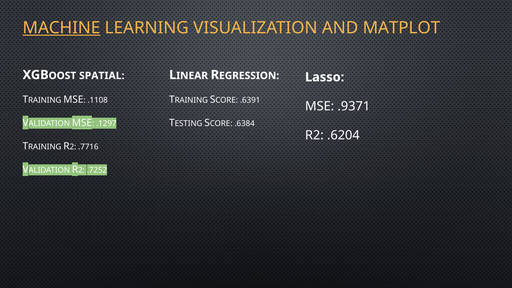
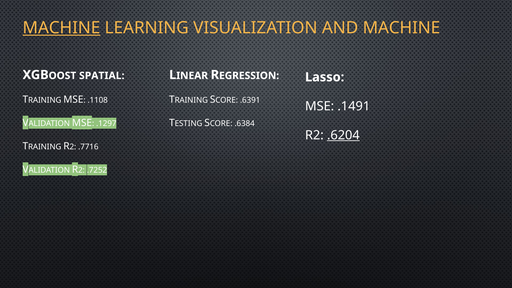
AND MATPLOT: MATPLOT -> MACHINE (401, 28)
.9371: .9371 -> .1491 (354, 106)
.6204 underline: none -> present (343, 135)
